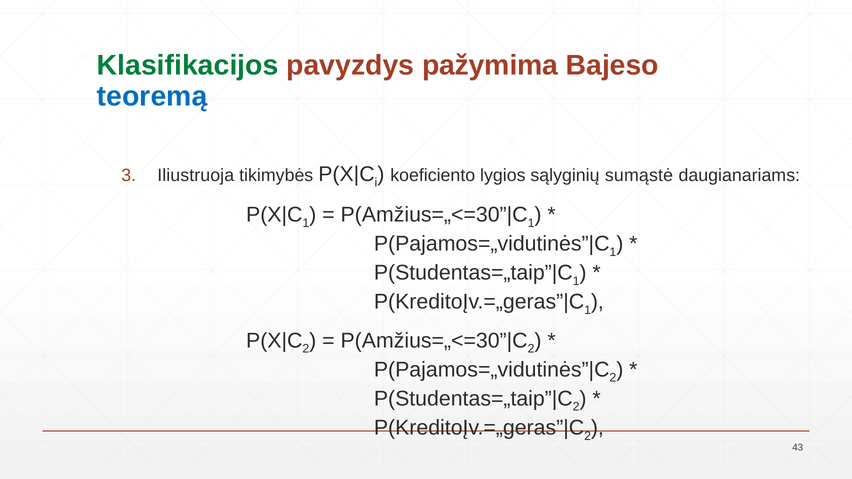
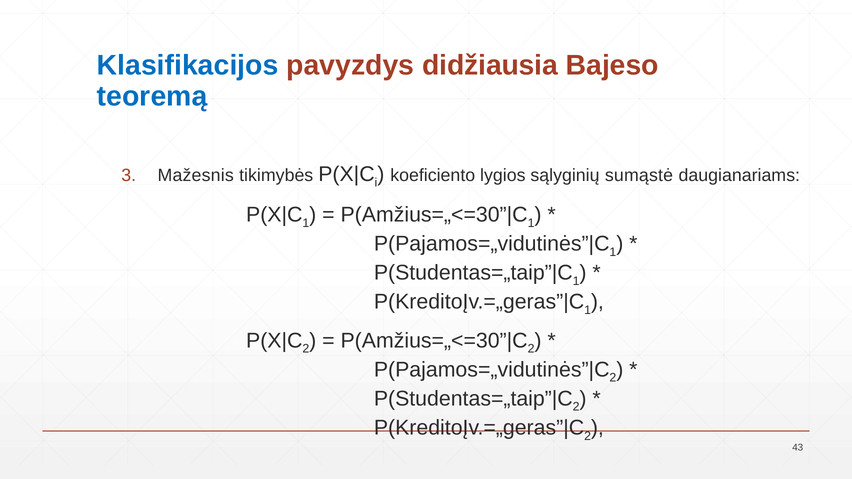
Klasifikacijos colour: green -> blue (188, 66)
pažymima: pažymima -> didžiausia (490, 66)
Iliustruoja: Iliustruoja -> Mažesnis (196, 175)
